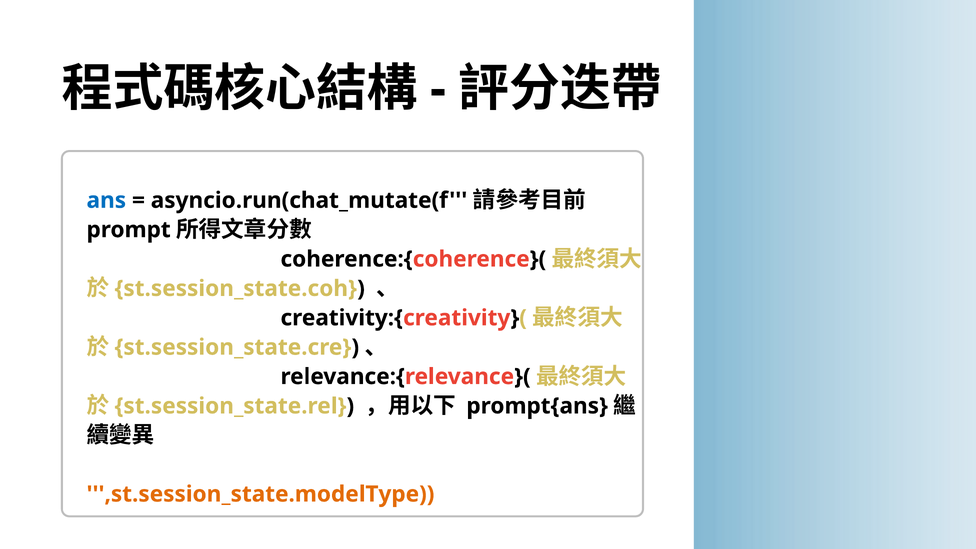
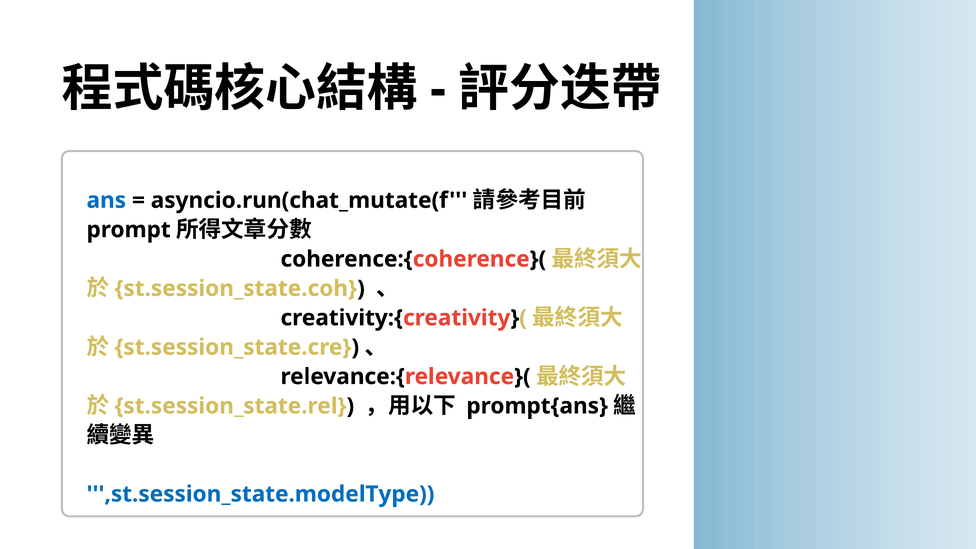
,st.session_state.modelType colour: orange -> blue (260, 494)
